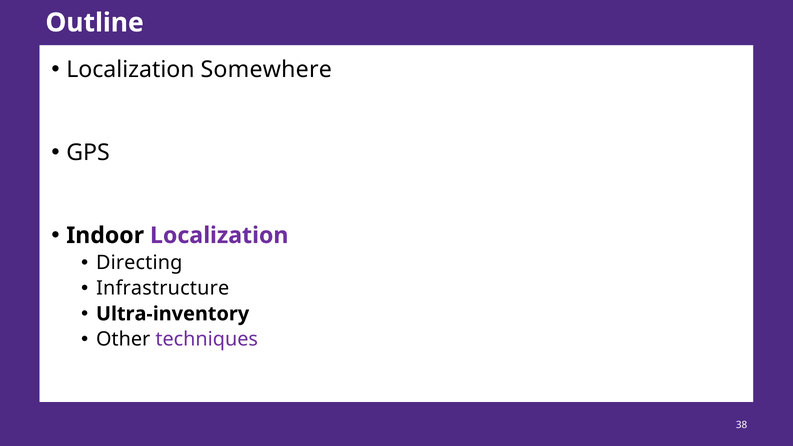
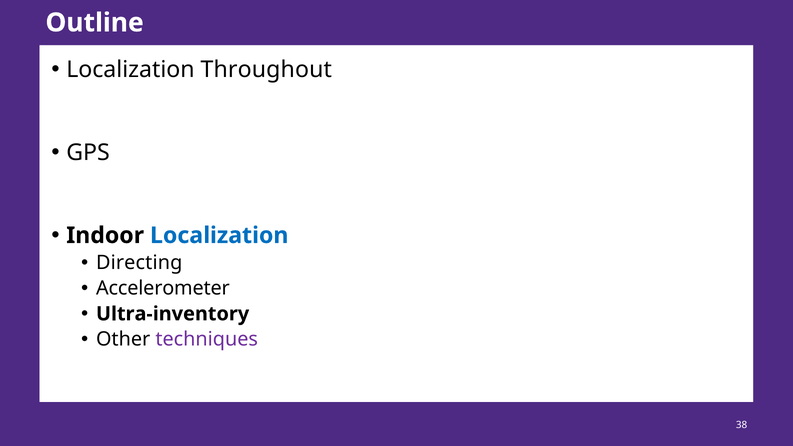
Somewhere: Somewhere -> Throughout (266, 69)
Localization colour: purple -> blue (219, 235)
Infrastructure: Infrastructure -> Accelerometer (163, 288)
